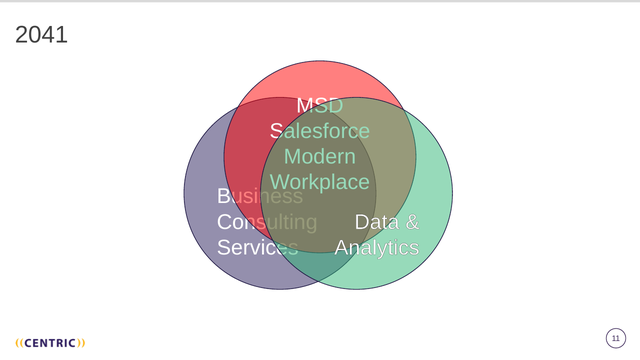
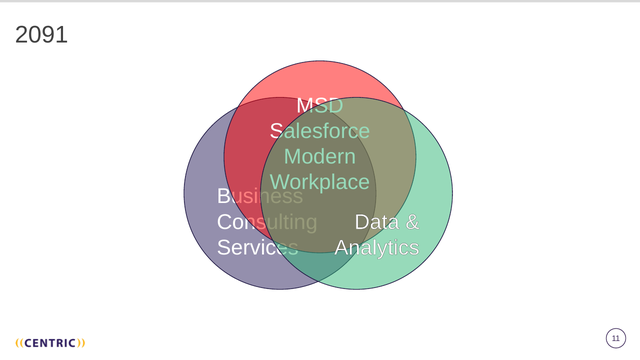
2041: 2041 -> 2091 (42, 35)
